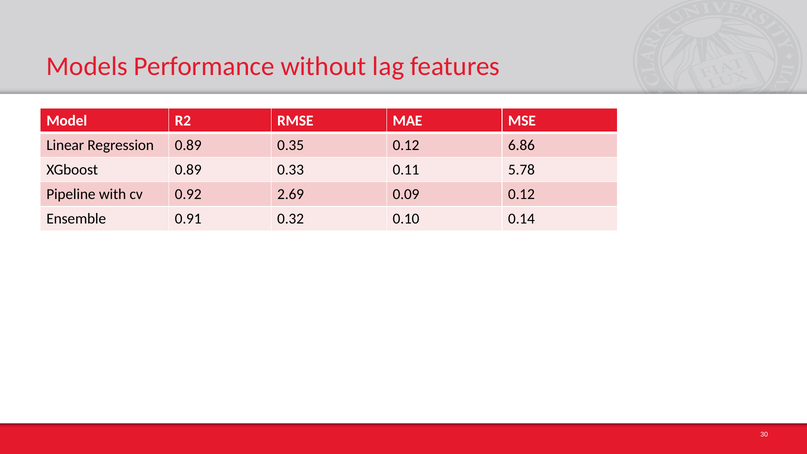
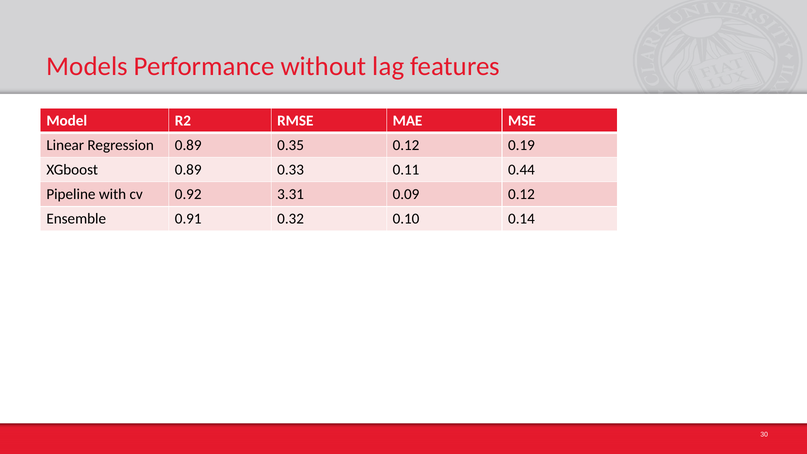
6.86: 6.86 -> 0.19 (521, 145)
5.78: 5.78 -> 0.44 (521, 170)
2.69: 2.69 -> 3.31 (291, 194)
